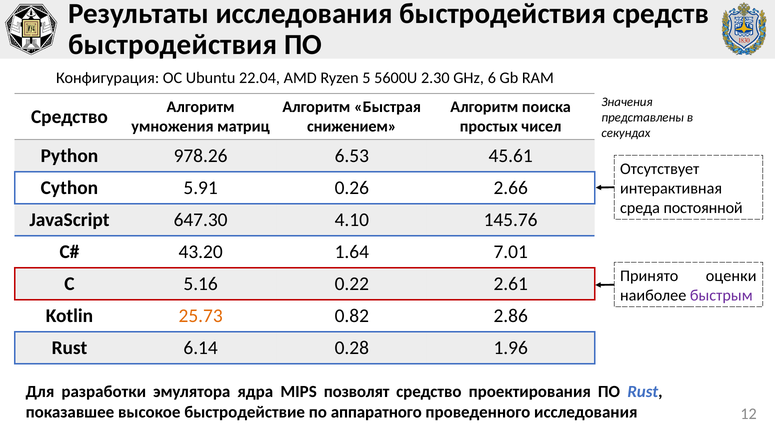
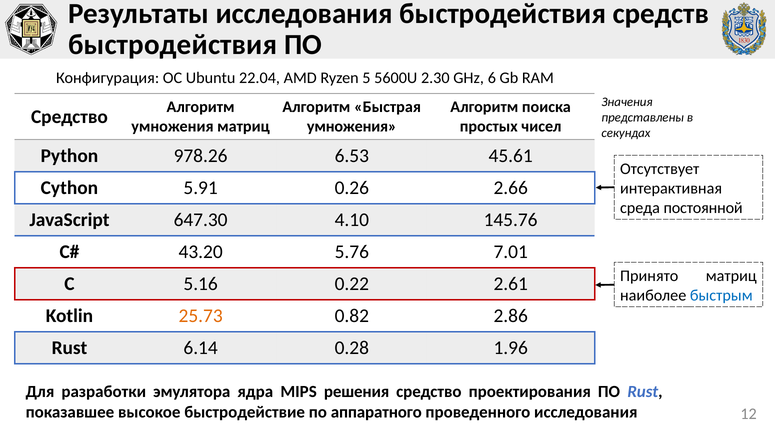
снижением: снижением -> умножения (352, 127)
1.64: 1.64 -> 5.76 (352, 252)
Принято оценки: оценки -> матриц (731, 276)
быстрым colour: purple -> blue (721, 295)
позволят: позволят -> решения (357, 392)
